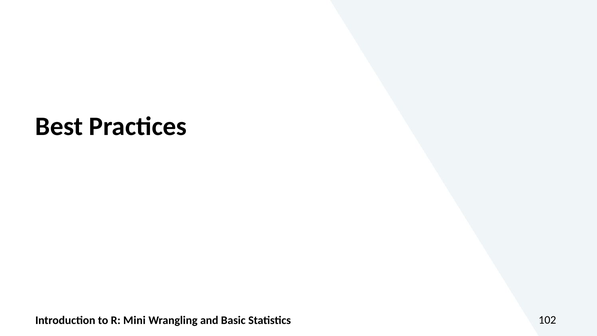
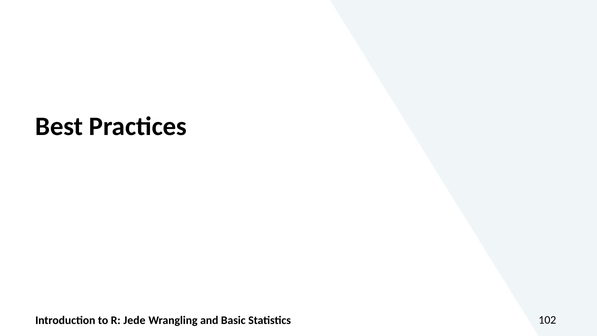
Mini: Mini -> Jede (134, 320)
